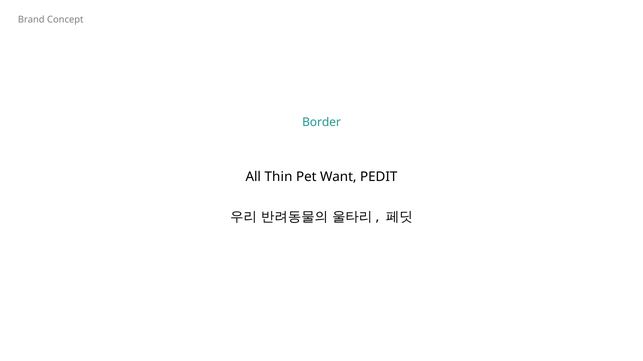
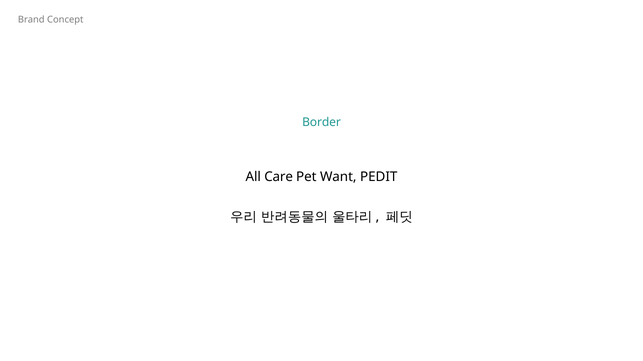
Thin: Thin -> Care (279, 177)
